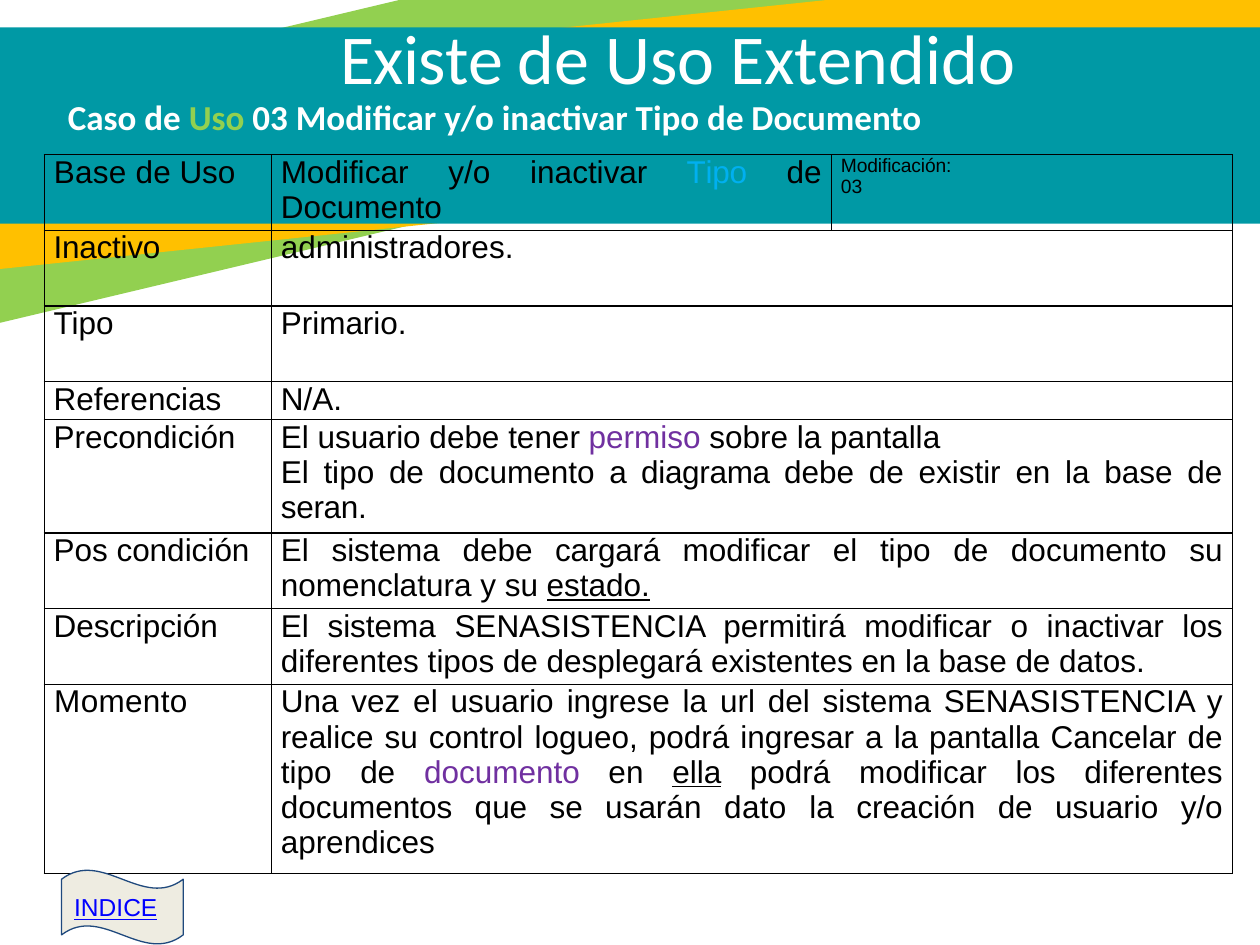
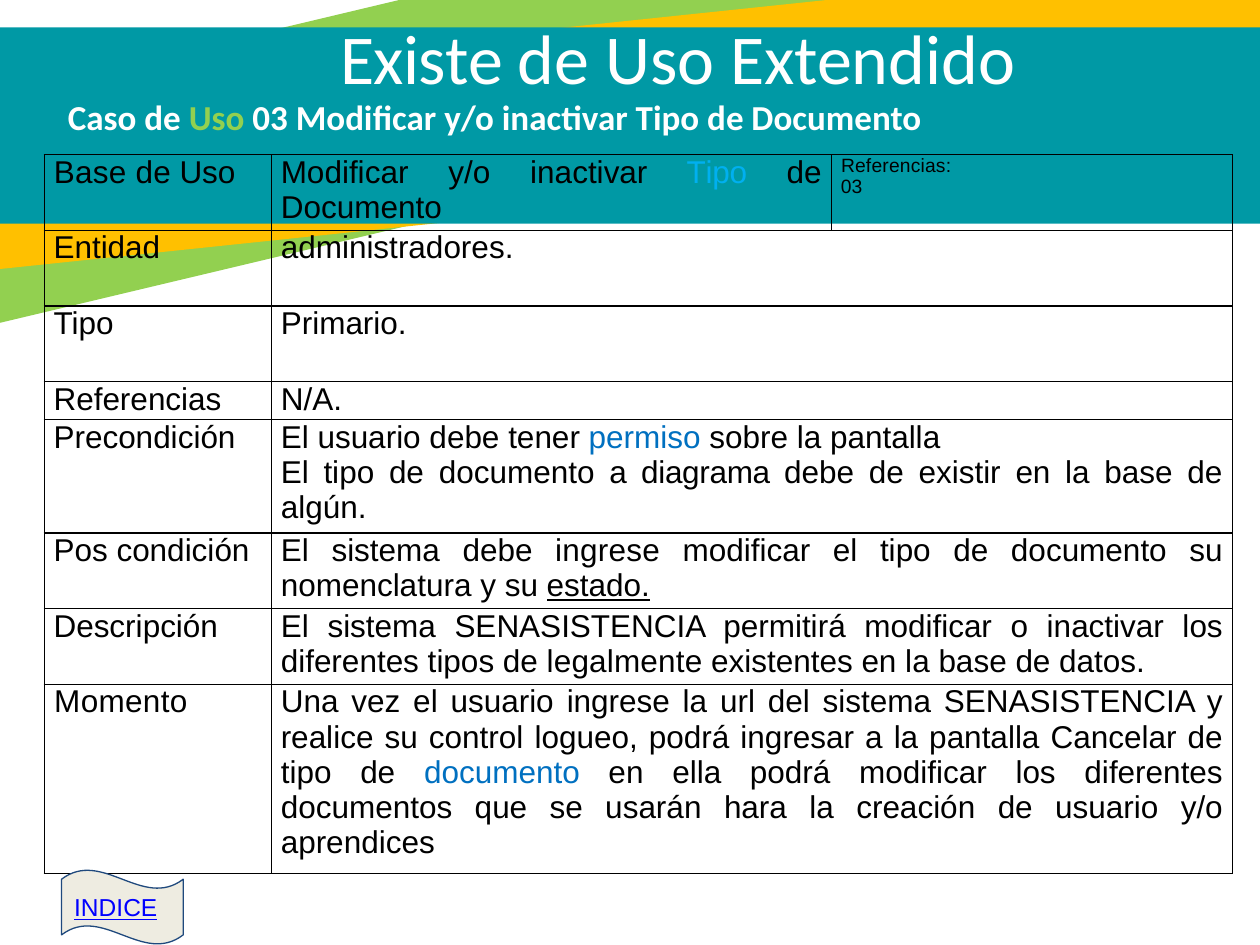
Modificación: Modificación -> Referencias (896, 166)
Inactivo: Inactivo -> Entidad (107, 249)
permiso colour: purple -> blue (645, 438)
seran: seran -> algún (324, 508)
debe cargará: cargará -> ingrese (608, 551)
desplegará: desplegará -> legalmente (624, 662)
documento colour: purple -> blue (502, 773)
ella underline: present -> none (697, 773)
dato: dato -> hara (755, 808)
